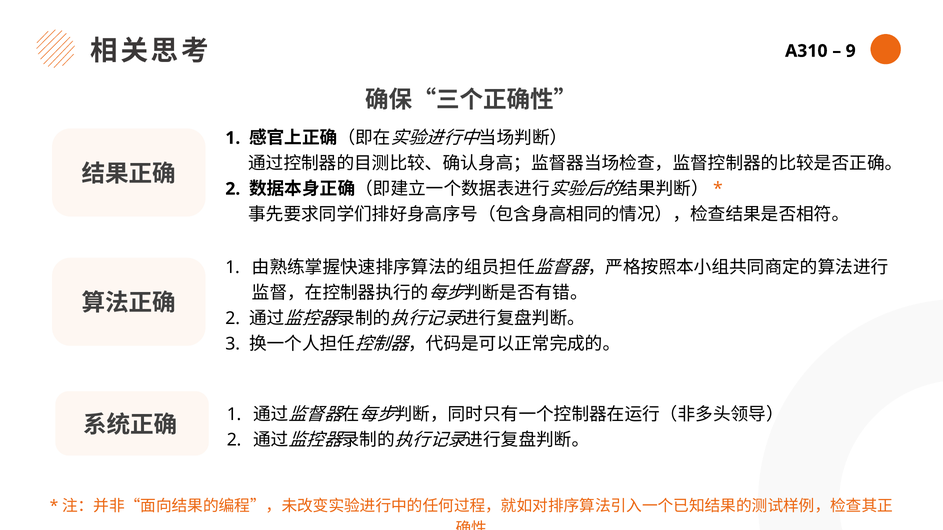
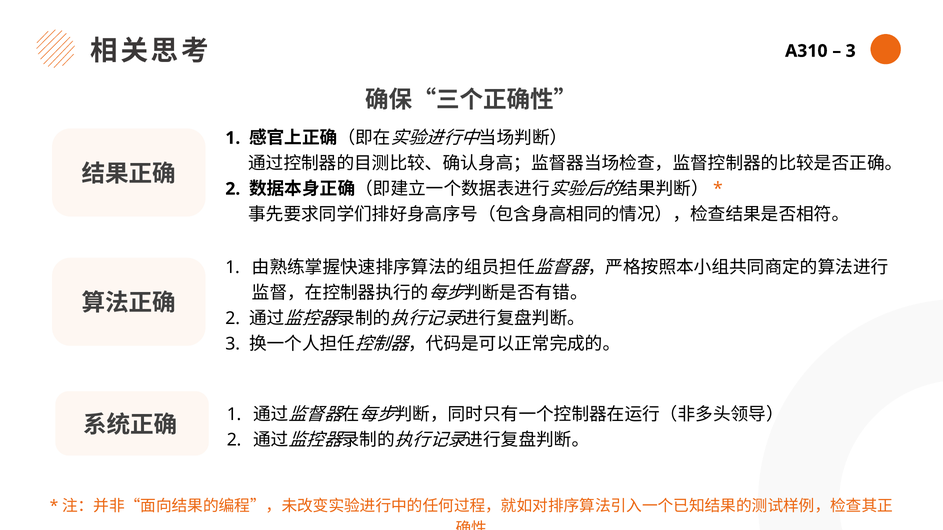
9: 9 -> 3 (851, 51)
